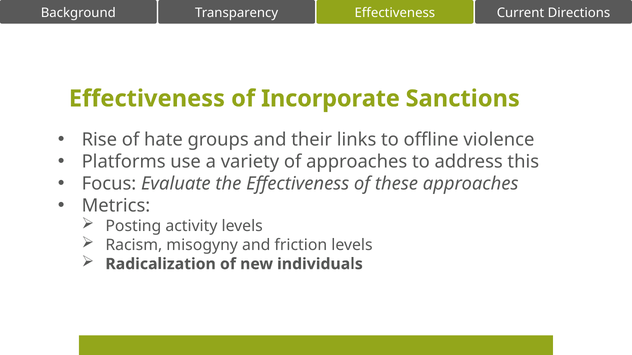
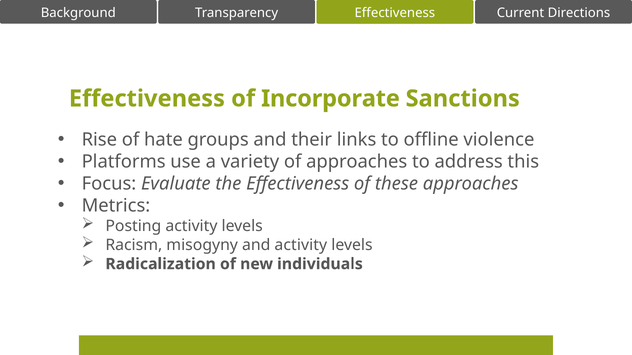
and friction: friction -> activity (301, 245)
